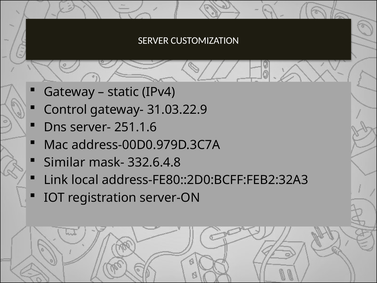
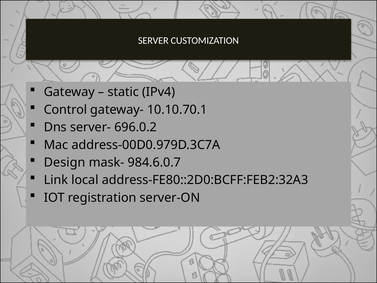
31.03.22.9: 31.03.22.9 -> 10.10.70.1 (177, 110)
251.1.6: 251.1.6 -> 696.0.2 (136, 127)
Similar: Similar -> Design (65, 162)
332.6.4.8: 332.6.4.8 -> 984.6.0.7 (154, 162)
